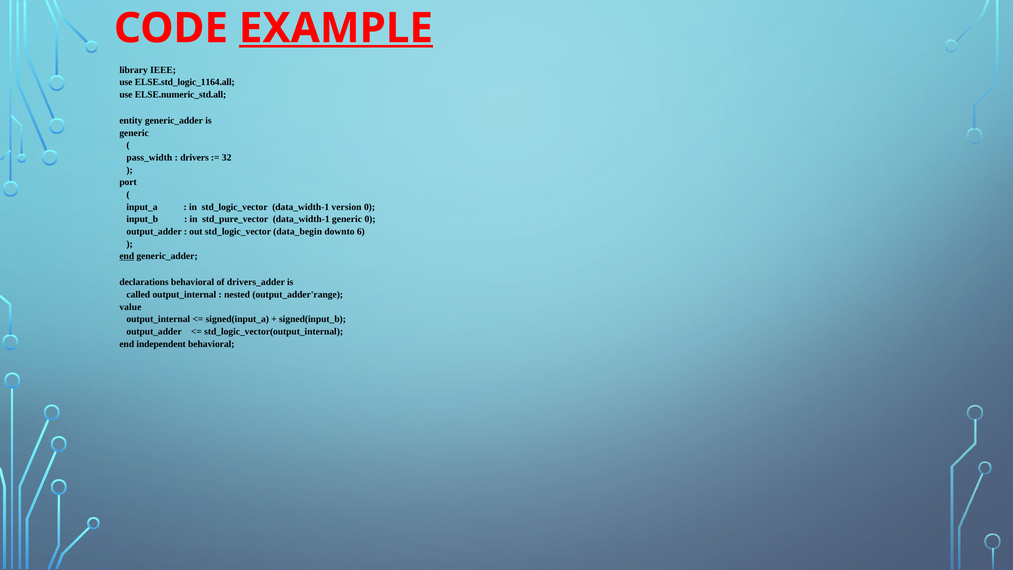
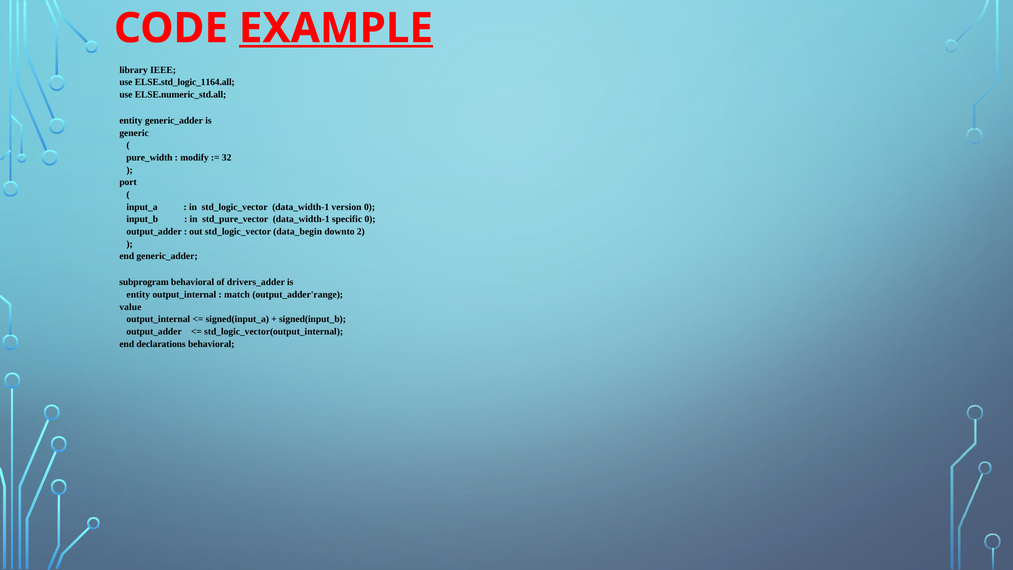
pass_width: pass_width -> pure_width (149, 158)
drivers: drivers -> modify (194, 158)
data_width-1 generic: generic -> specific (347, 219)
6: 6 -> 2 (361, 232)
end underline: present -> none (127, 256)
declarations: declarations -> subprogram (144, 282)
called: called -> entity (138, 295)
nested: nested -> match (237, 295)
independent: independent -> declarations (161, 344)
